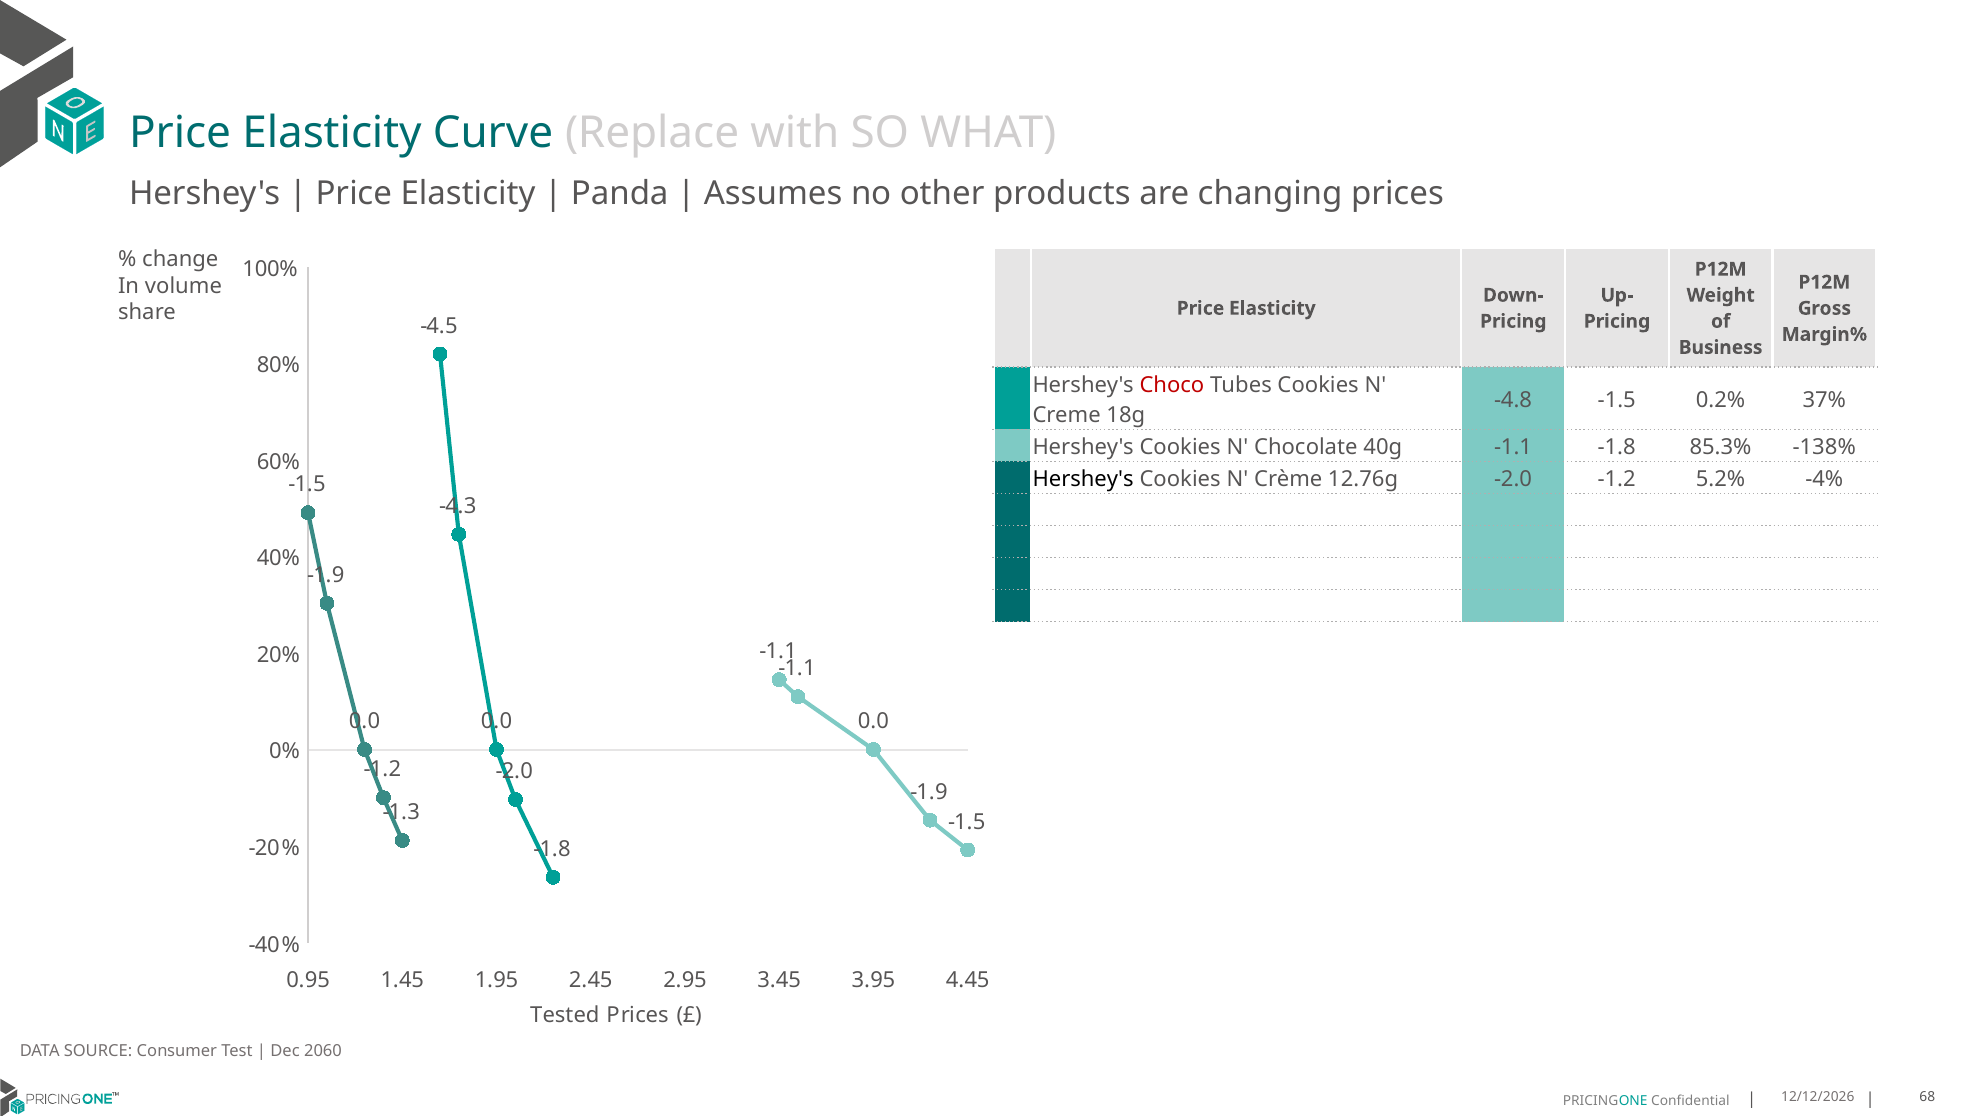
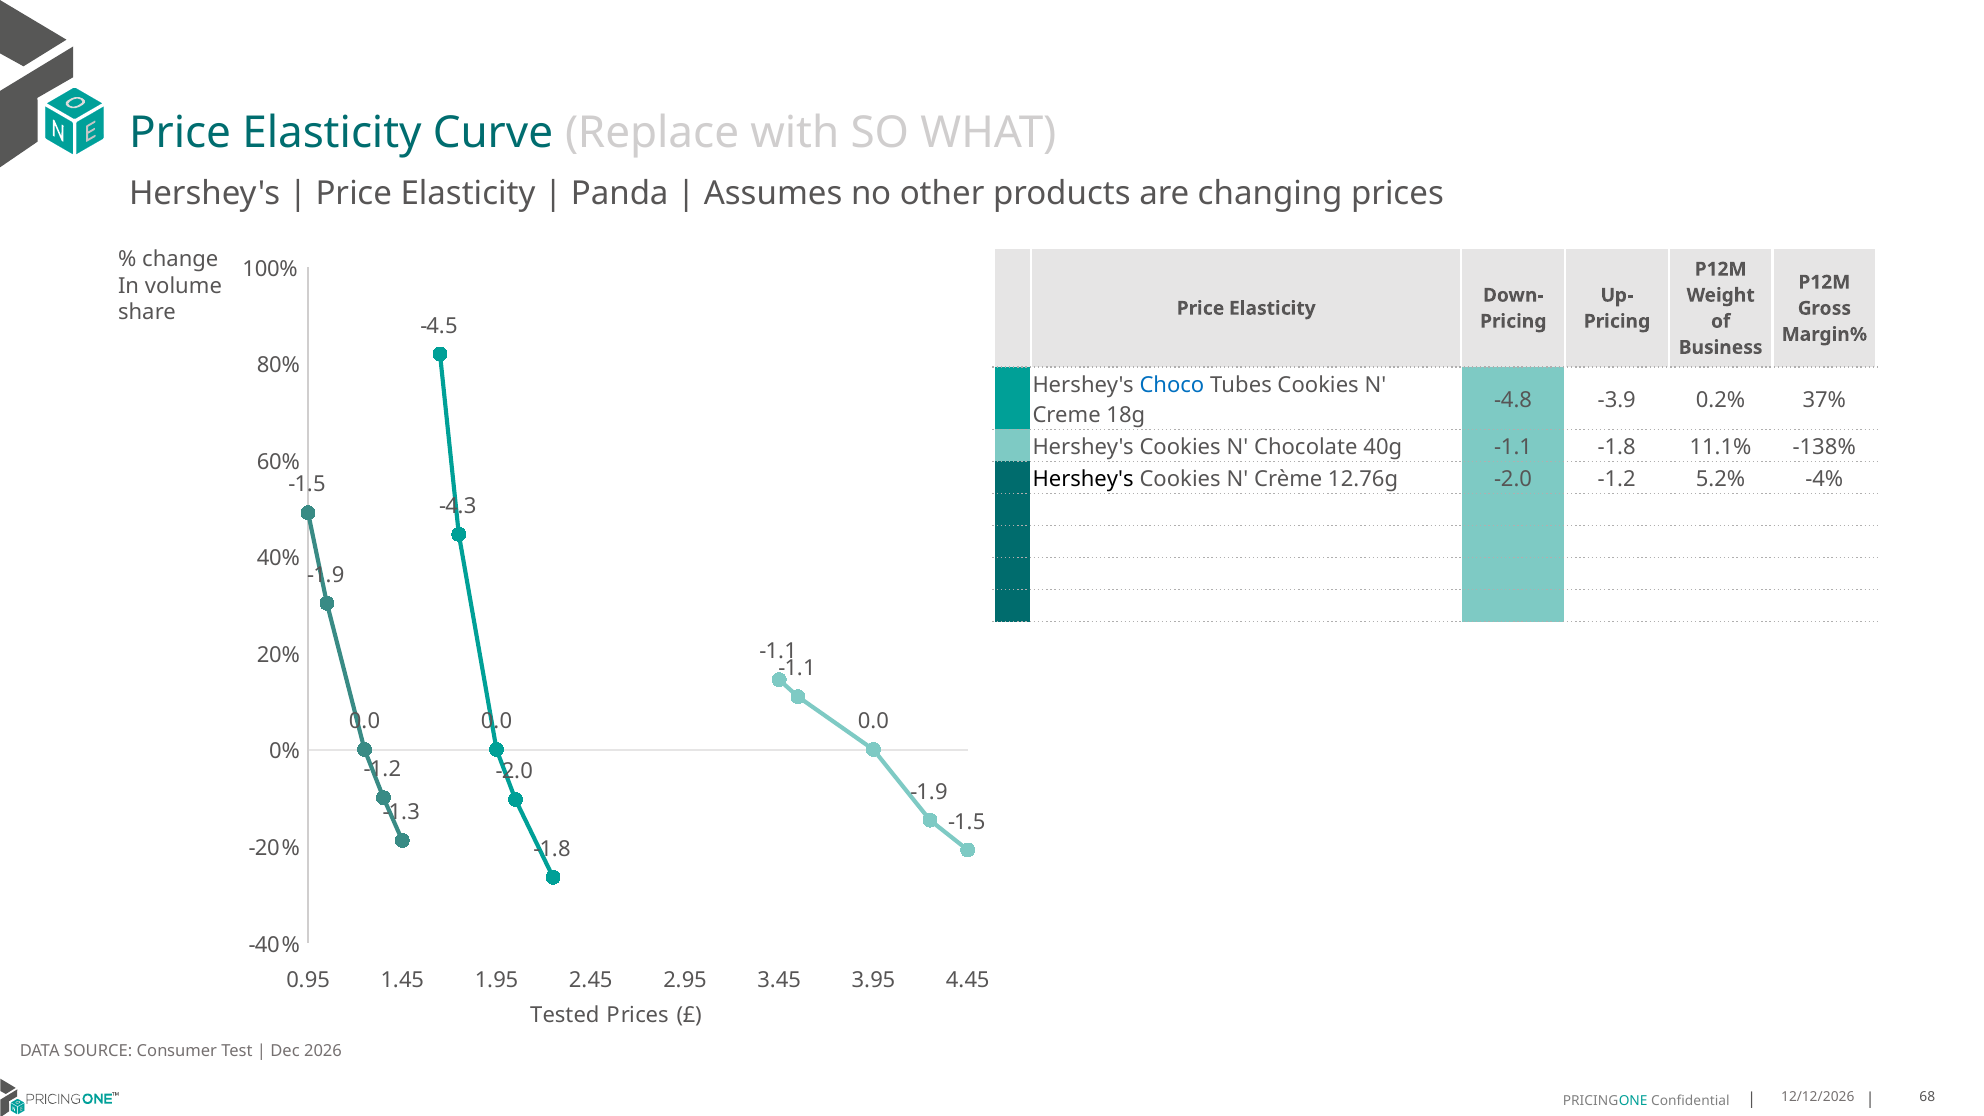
Choco colour: red -> blue (1172, 385)
-4.8 -1.5: -1.5 -> -3.9 (1617, 400)
85.3%: 85.3% -> 11.1% (1720, 447)
2060: 2060 -> 2026 (323, 1051)
